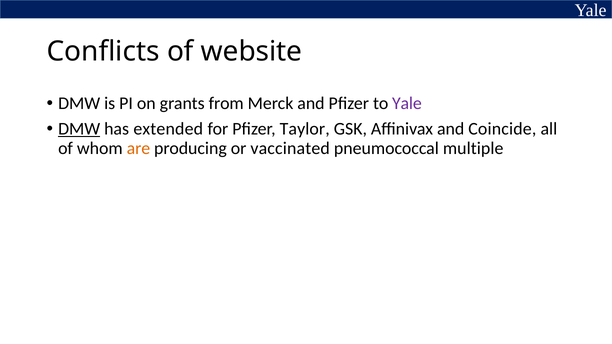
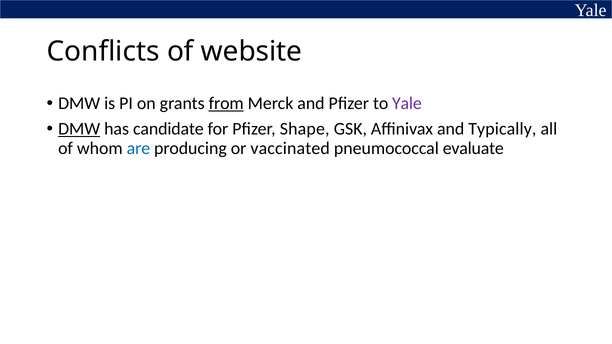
from underline: none -> present (226, 103)
extended: extended -> candidate (168, 129)
Taylor: Taylor -> Shape (305, 129)
Coincide: Coincide -> Typically (502, 129)
are colour: orange -> blue (138, 148)
multiple: multiple -> evaluate (473, 148)
